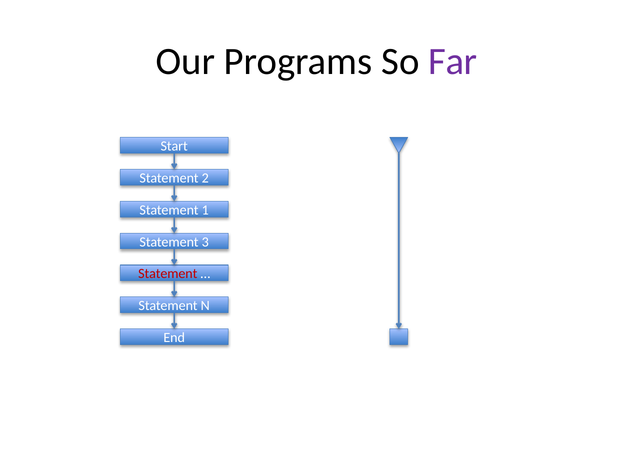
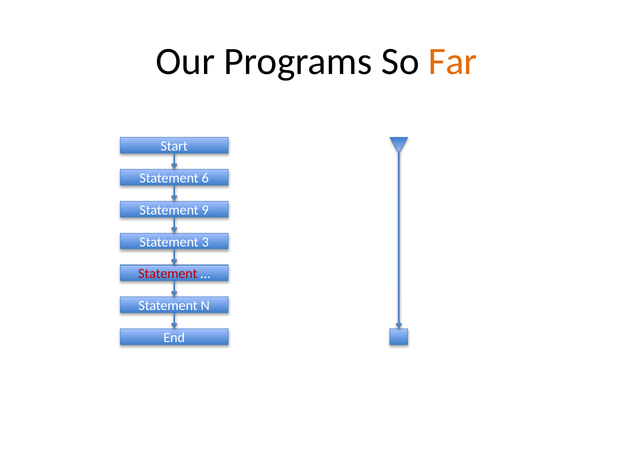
Far colour: purple -> orange (453, 61)
2: 2 -> 6 (205, 178)
1: 1 -> 9 (205, 210)
